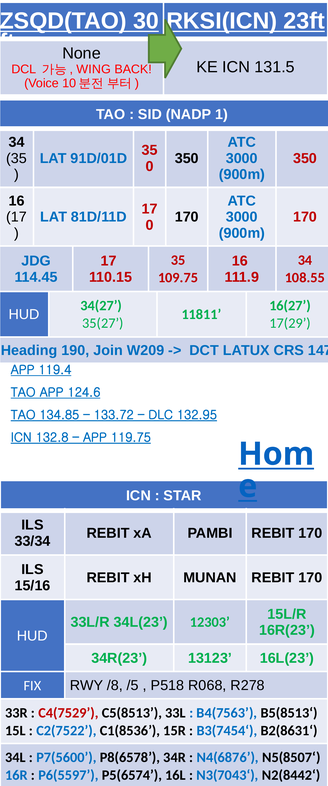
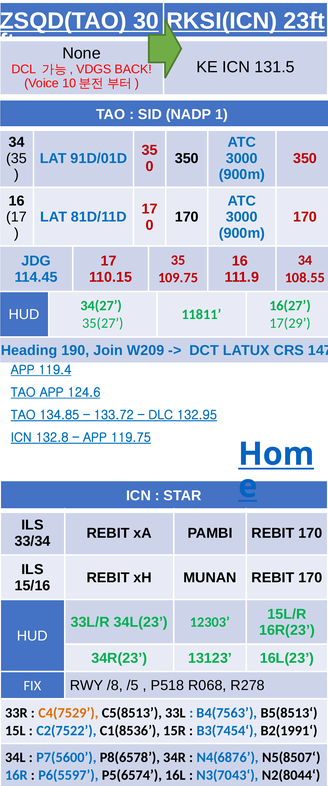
WING: WING -> VDGS (94, 69)
C4(7529 colour: red -> orange (68, 712)
B2(8631‘: B2(8631‘ -> B2(1991‘ (289, 729)
N2(8442‘: N2(8442‘ -> N2(8044‘ (291, 774)
